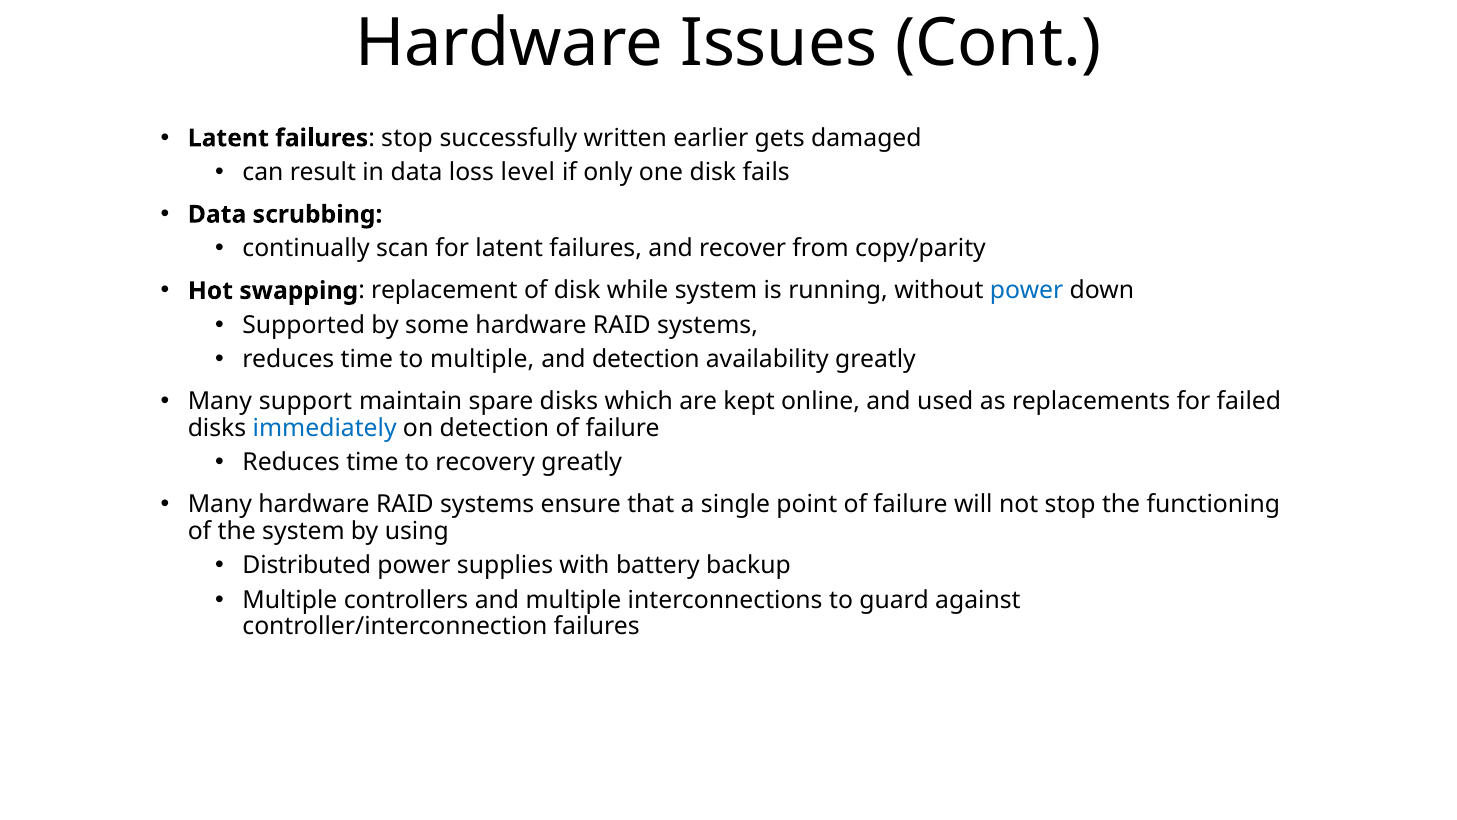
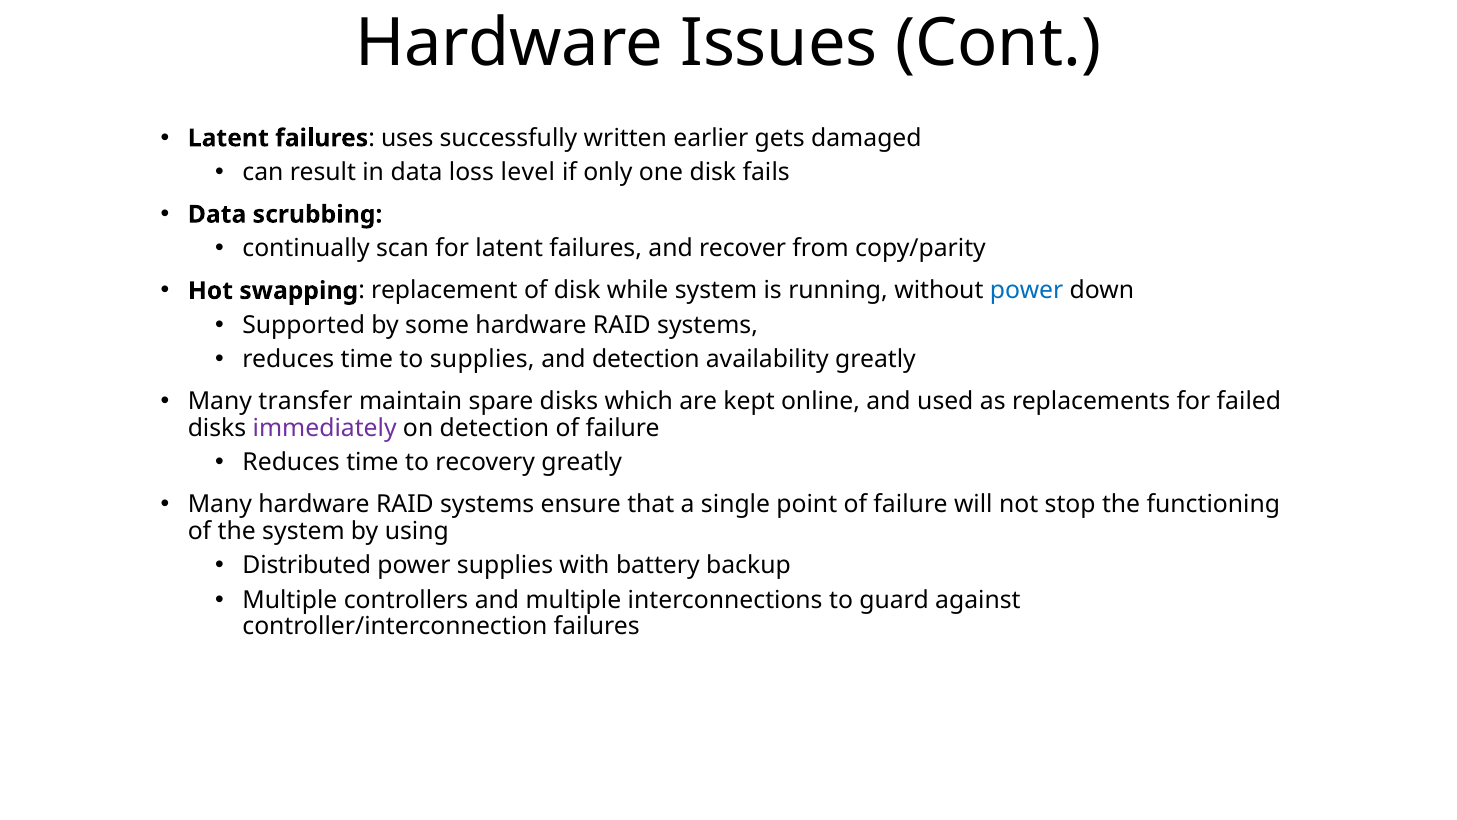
failures stop: stop -> uses (407, 138)
to multiple: multiple -> supplies (482, 359)
support: support -> transfer (305, 401)
immediately colour: blue -> purple (325, 428)
